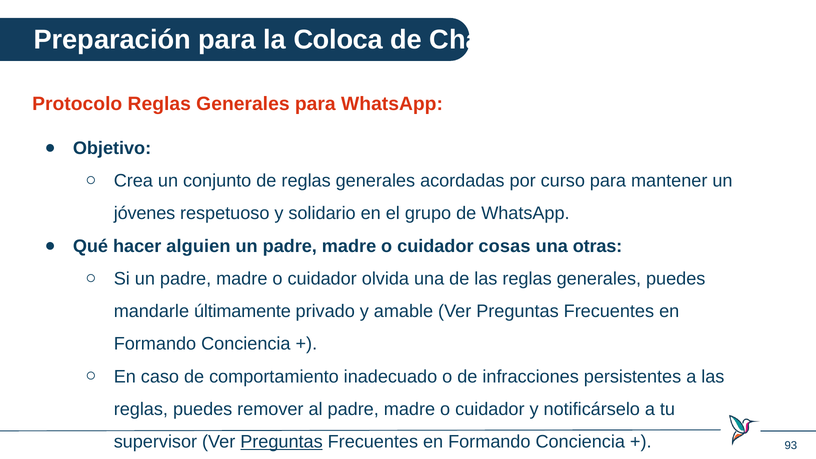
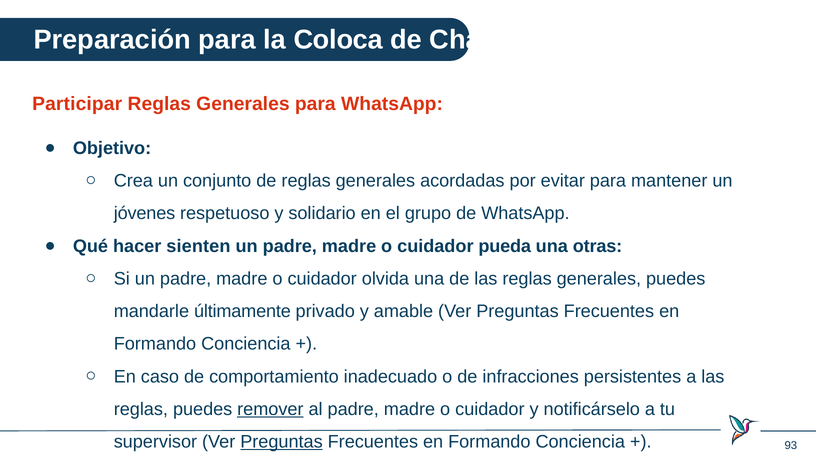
Protocolo: Protocolo -> Participar (77, 104)
curso: curso -> evitar (563, 181)
alguien: alguien -> sienten (198, 246)
cosas: cosas -> pueda (505, 246)
remover underline: none -> present (270, 409)
